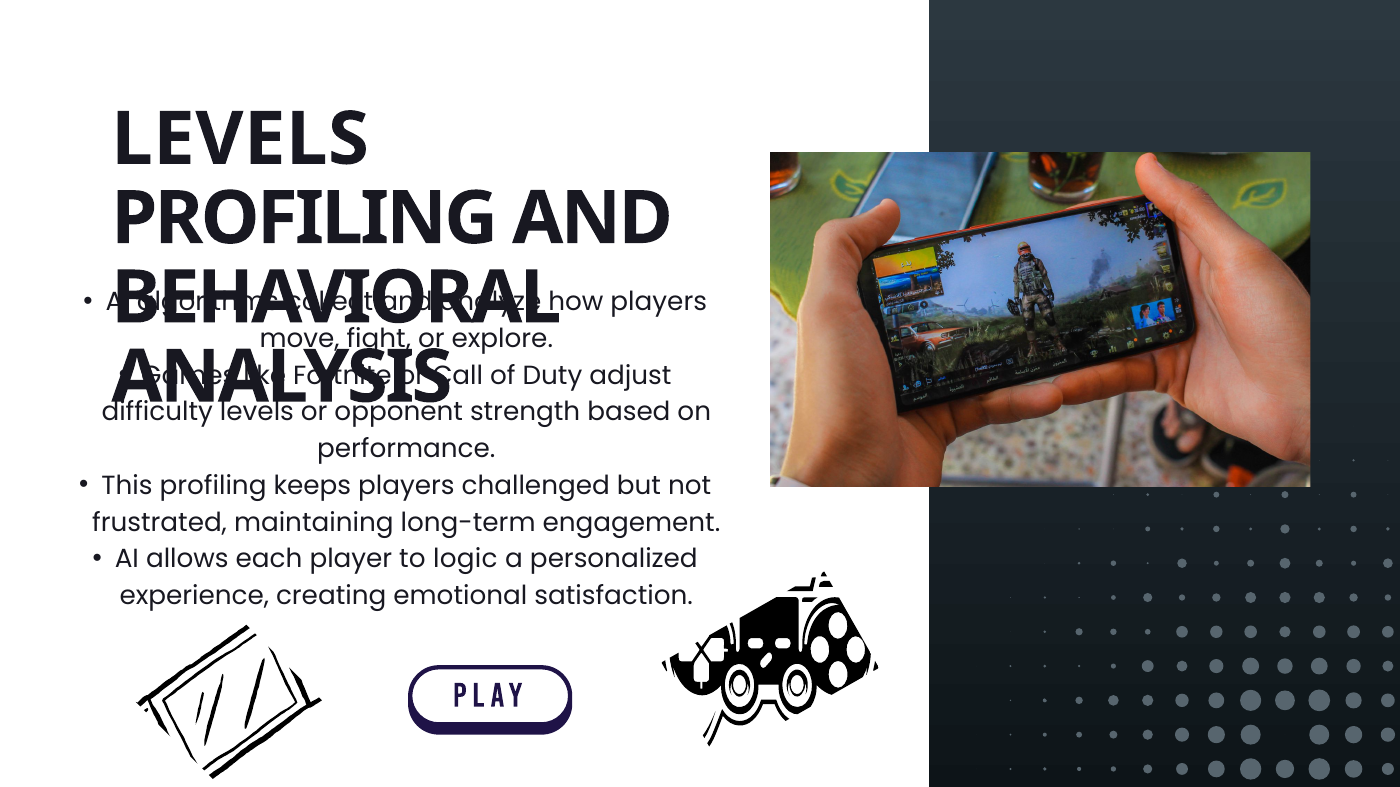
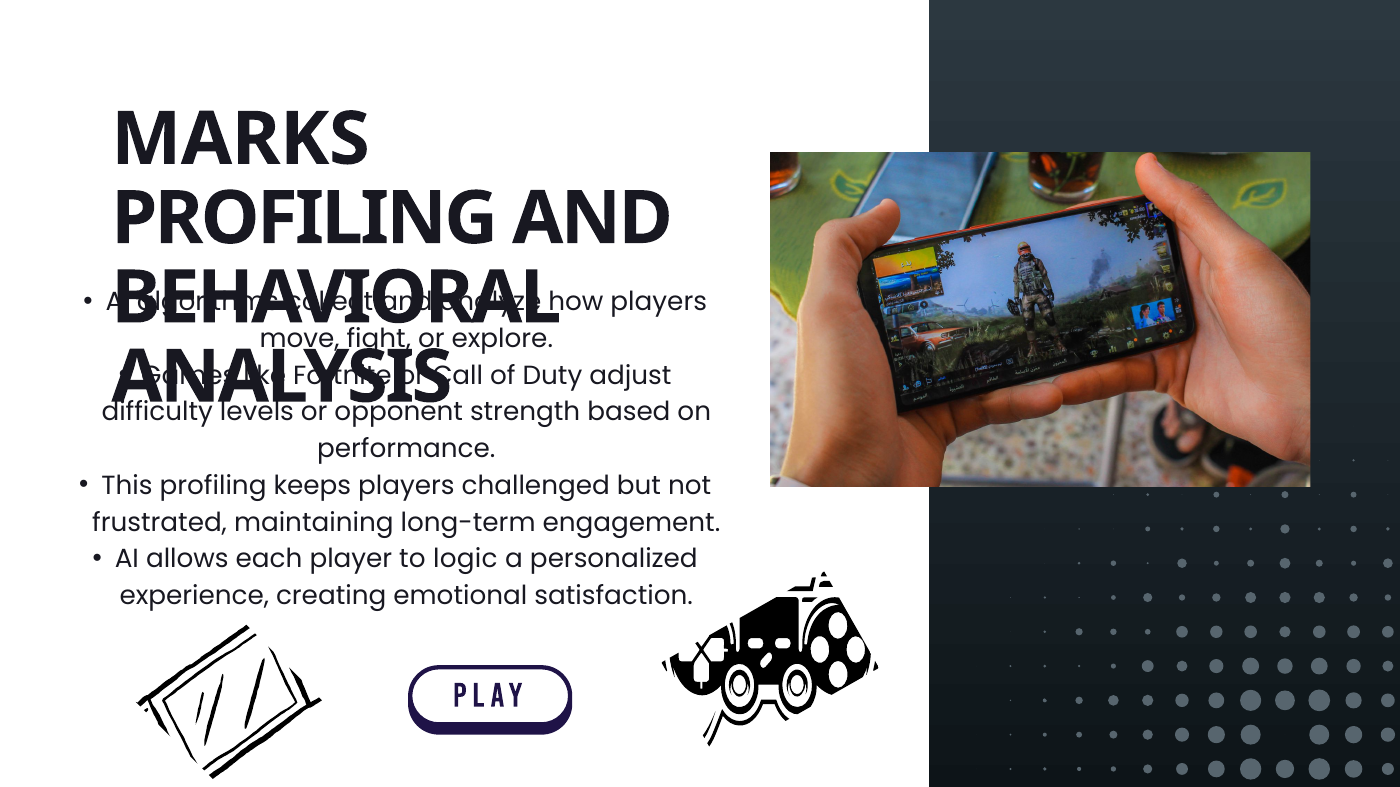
LEVELS: LEVELS -> MARKS (241, 139)
